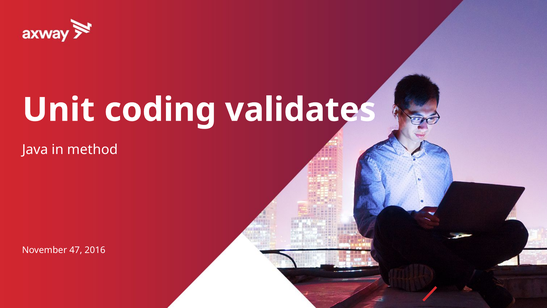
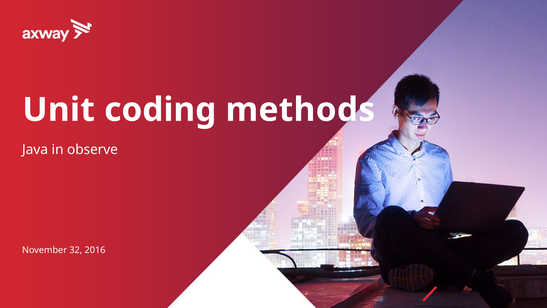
validates: validates -> methods (300, 110)
method: method -> observe (92, 150)
47: 47 -> 32 (76, 250)
